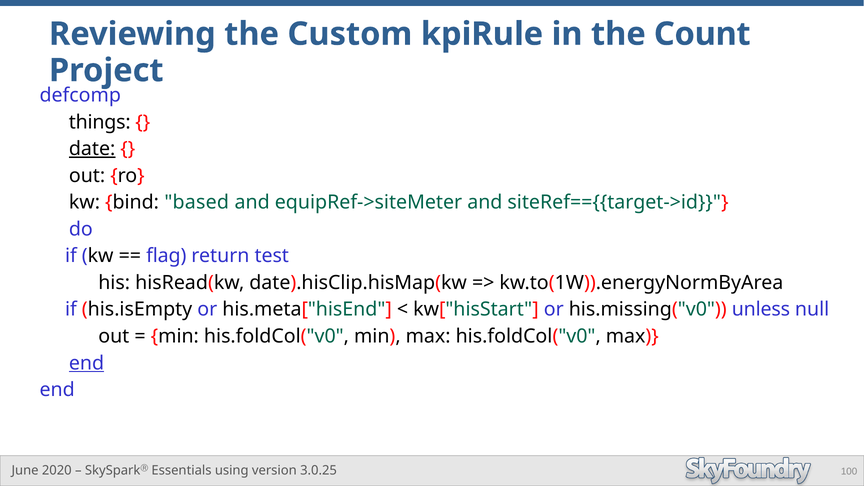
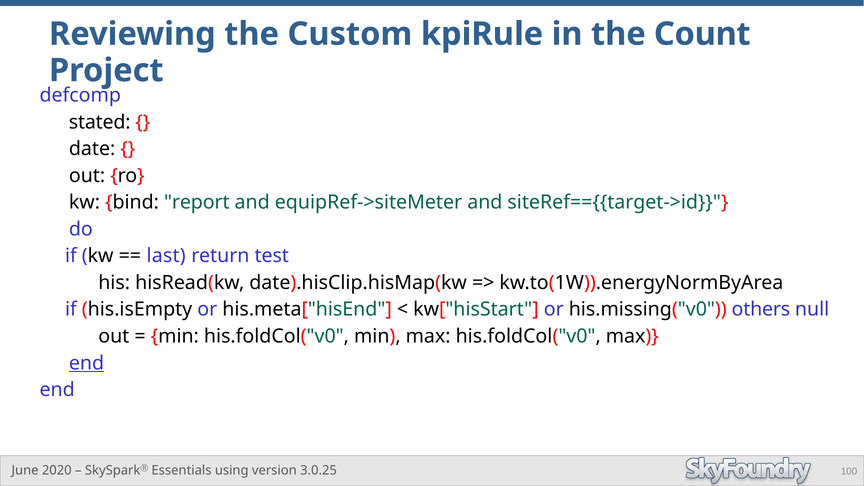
things: things -> stated (100, 122)
date underline: present -> none (92, 149)
based: based -> report (197, 202)
flag: flag -> last (166, 256)
unless: unless -> others (761, 309)
